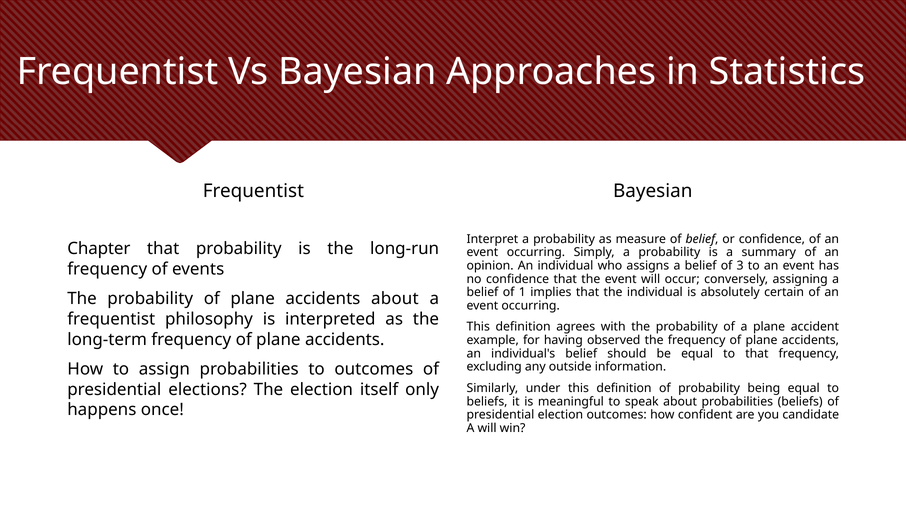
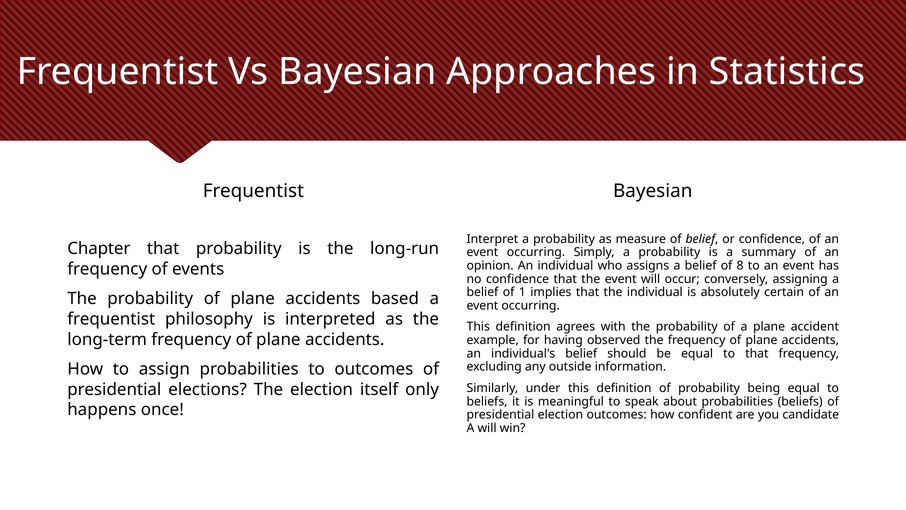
3: 3 -> 8 (740, 265)
accidents about: about -> based (395, 299)
